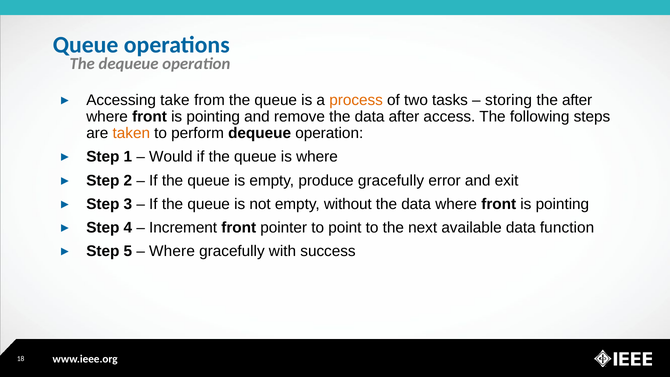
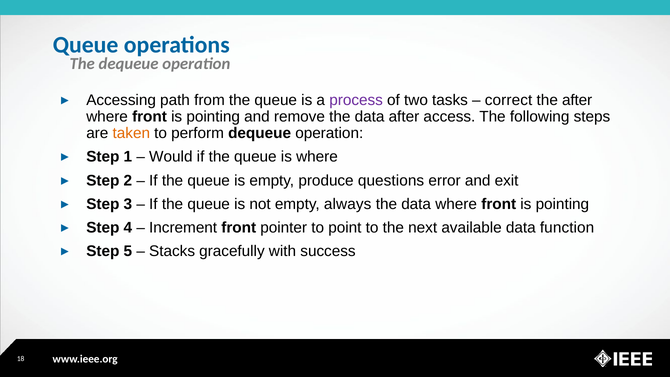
take: take -> path (175, 100)
process colour: orange -> purple (356, 100)
storing: storing -> correct (509, 100)
produce gracefully: gracefully -> questions (391, 180)
without: without -> always (348, 204)
Where: Where -> Stacks (172, 251)
